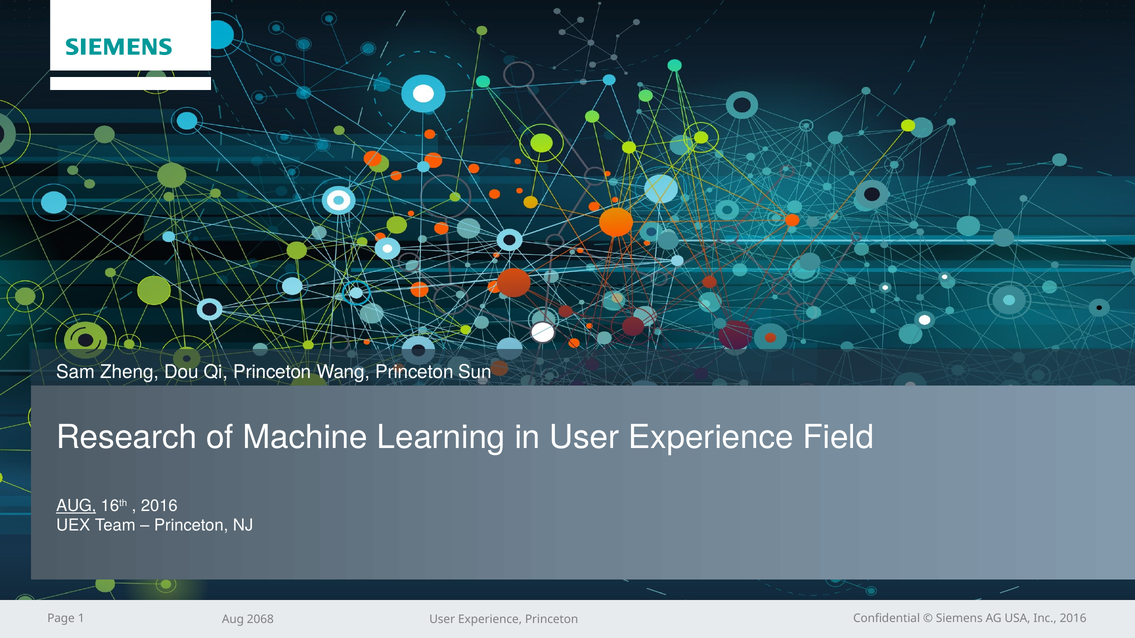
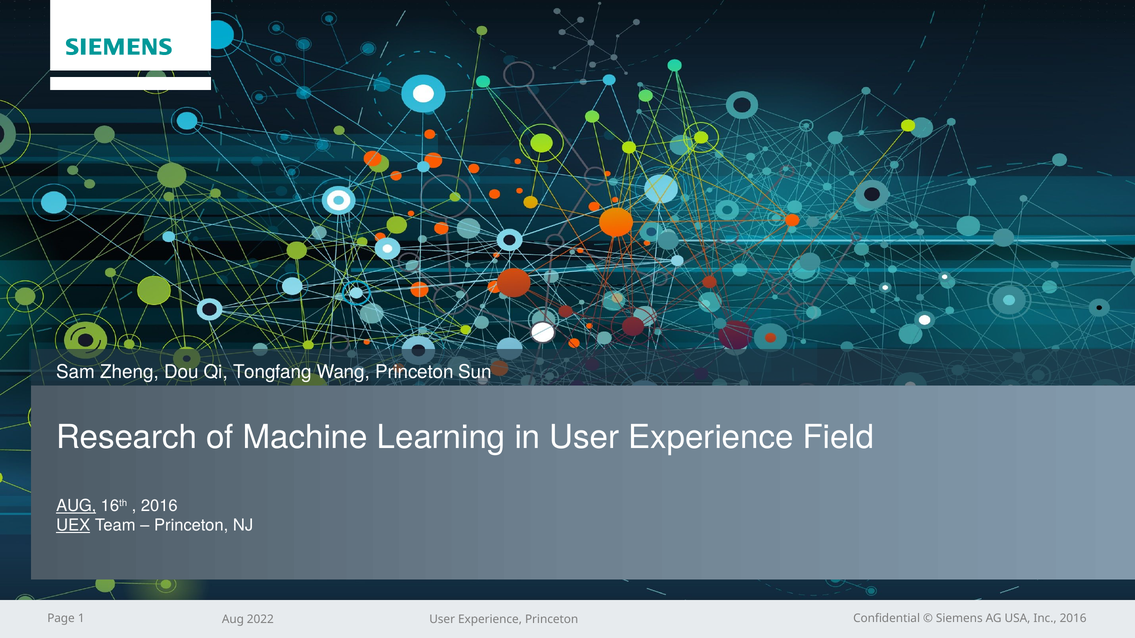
Qi Princeton: Princeton -> Tongfang (272, 372)
UEX underline: none -> present (73, 526)
2068: 2068 -> 2022 (260, 620)
